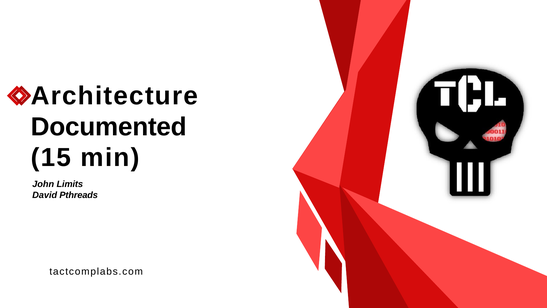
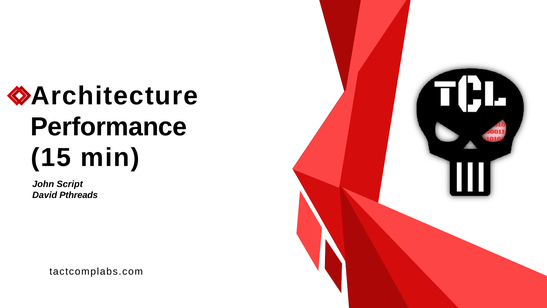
Documented: Documented -> Performance (109, 127)
Limits: Limits -> Script (70, 184)
